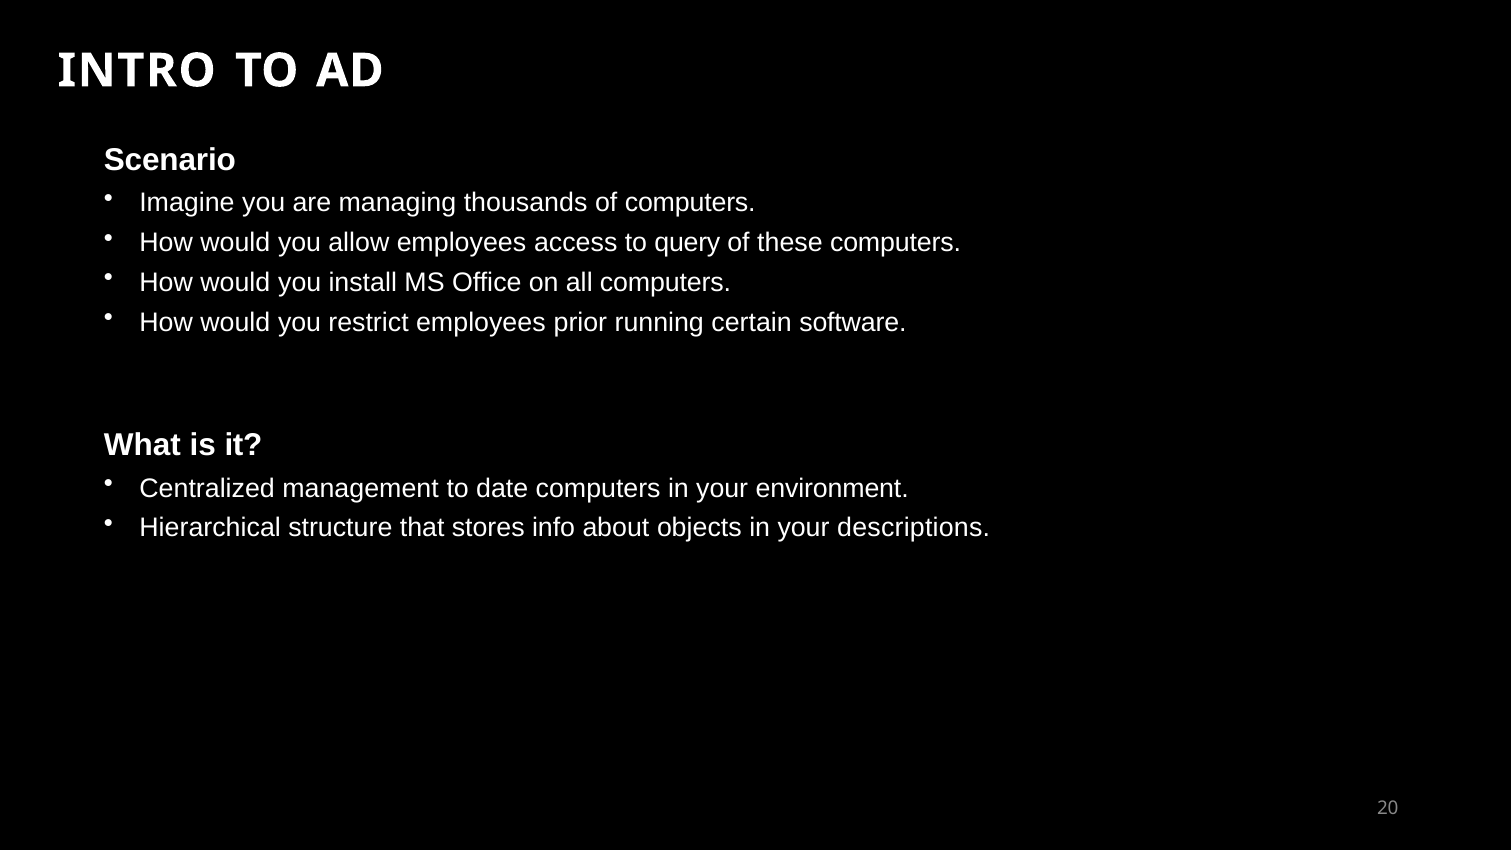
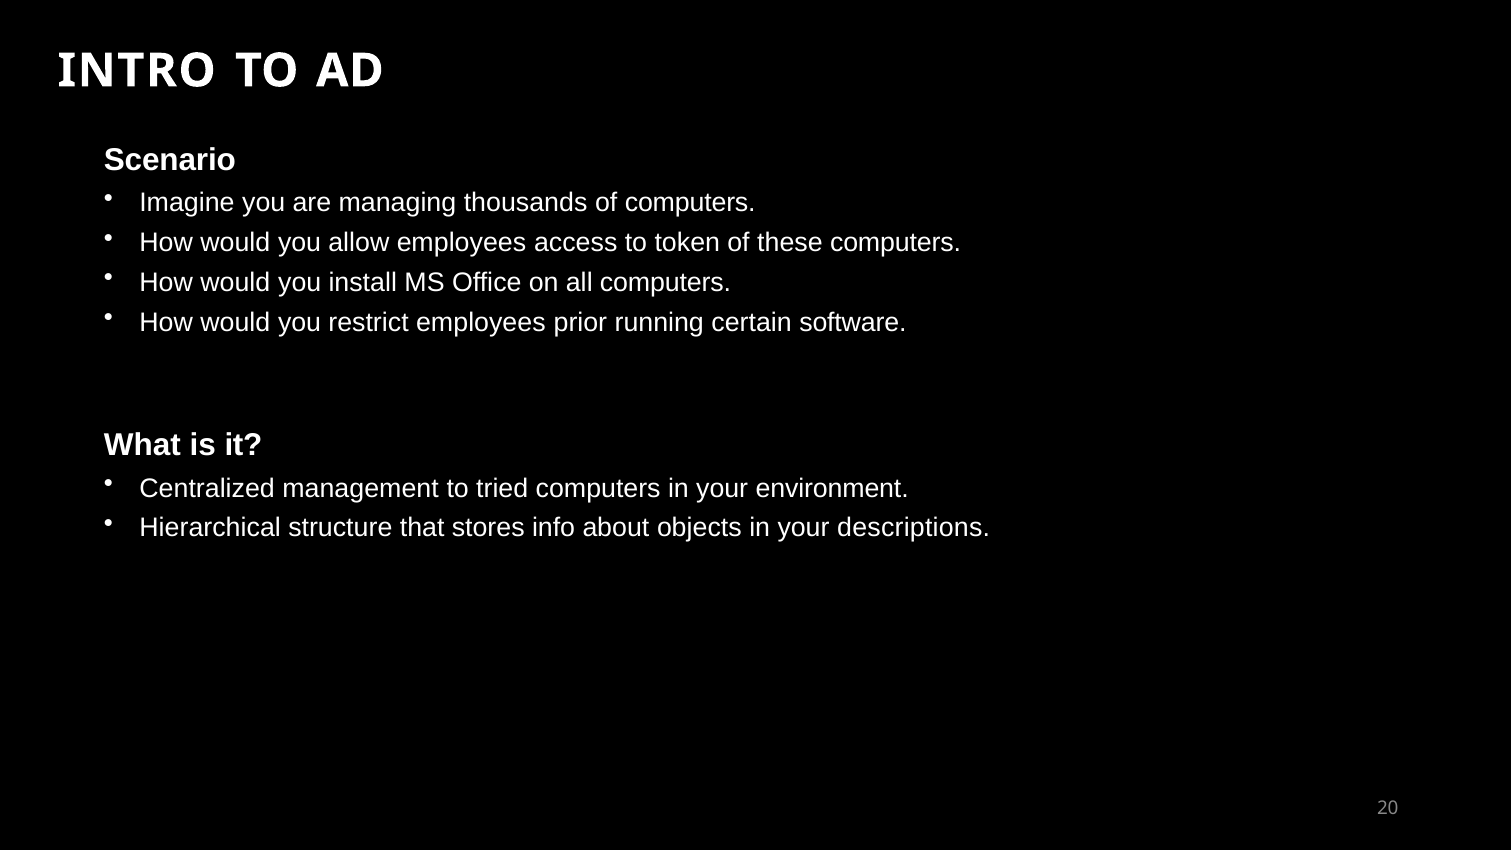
query: query -> token (687, 243)
date: date -> tried (502, 488)
